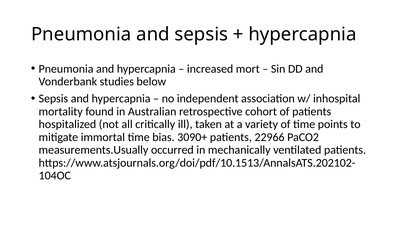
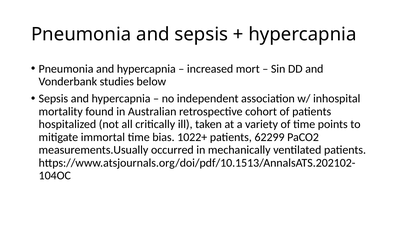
3090+: 3090+ -> 1022+ (192, 137)
22966: 22966 -> 62299 (270, 137)
